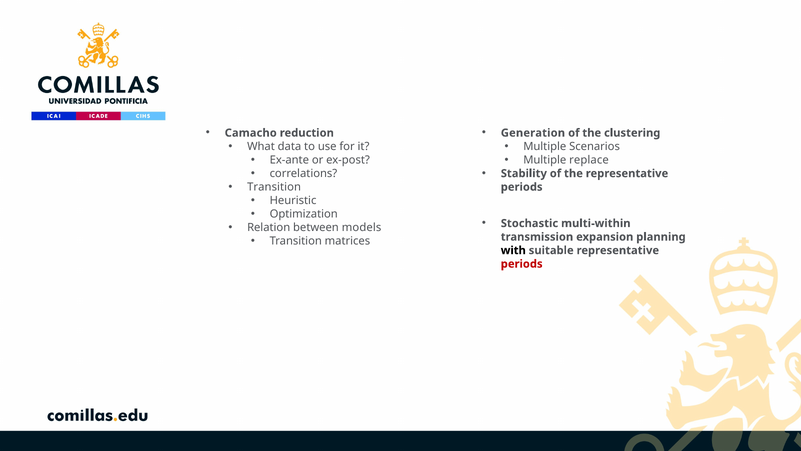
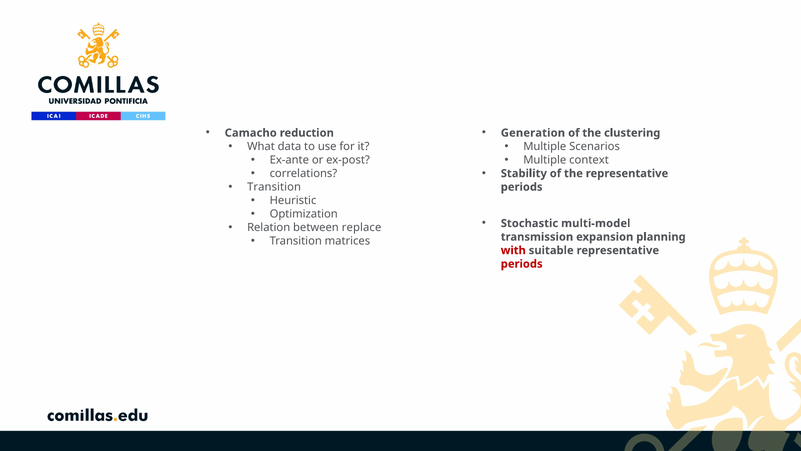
replace: replace -> context (589, 160)
multi-within: multi-within -> multi-model (596, 223)
models: models -> replace (362, 227)
with colour: black -> red (513, 250)
